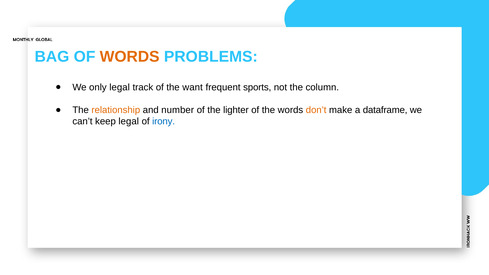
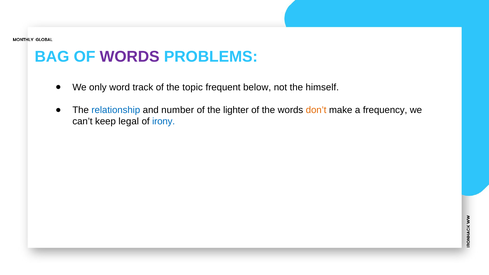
WORDS colour: orange -> purple (130, 57)
only legal: legal -> word (120, 87)
want: want -> topic (193, 87)
sports: sports -> below (257, 87)
column: column -> himself (322, 87)
relationship colour: orange -> blue (116, 110)
dataframe: dataframe -> frequency (385, 110)
